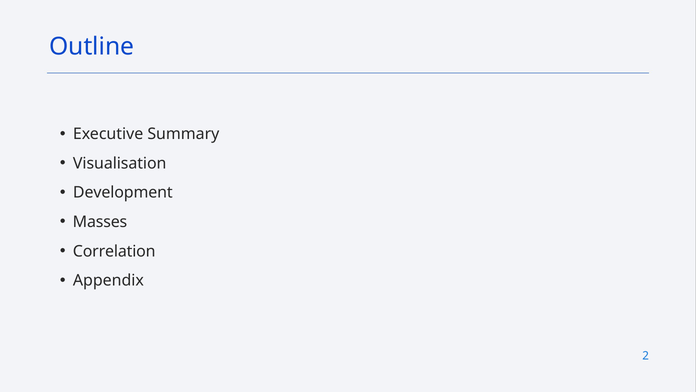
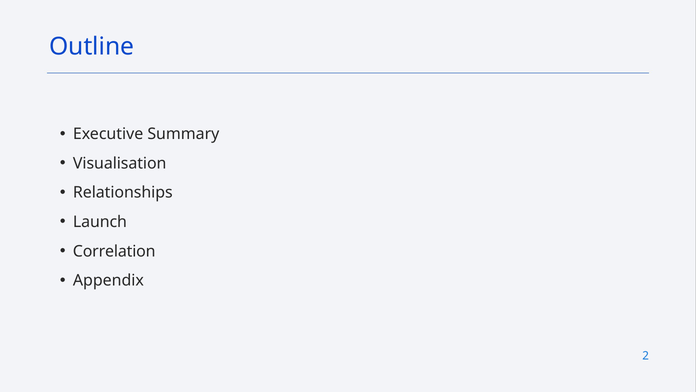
Development: Development -> Relationships (123, 192)
Masses: Masses -> Launch (100, 222)
